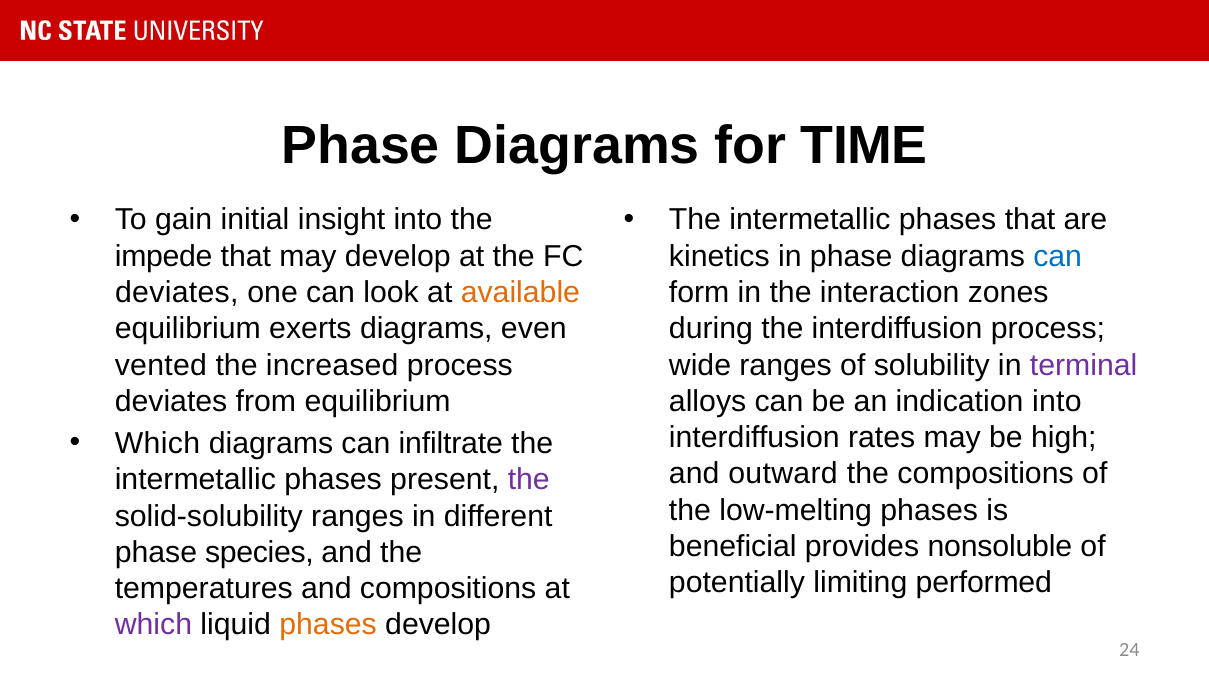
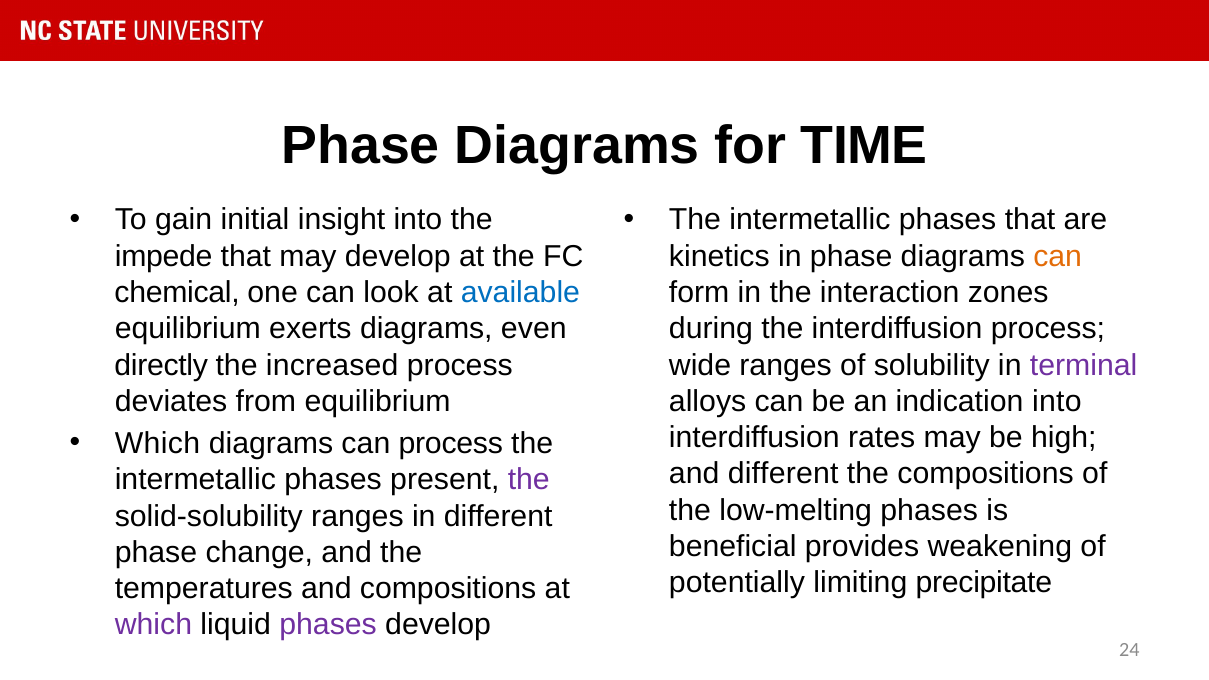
can colour: blue -> orange (1058, 256)
deviates: deviates -> chemical (177, 293)
available colour: orange -> blue (520, 293)
vented: vented -> directly (161, 365)
can infiltrate: infiltrate -> process (451, 444)
and outward: outward -> different (783, 474)
nonsoluble: nonsoluble -> weakening (1000, 546)
species: species -> change (259, 552)
performed: performed -> precipitate (984, 583)
phases colour: orange -> purple (328, 625)
